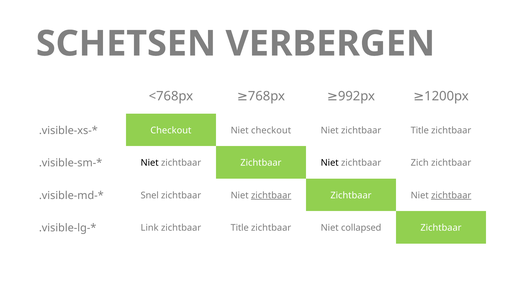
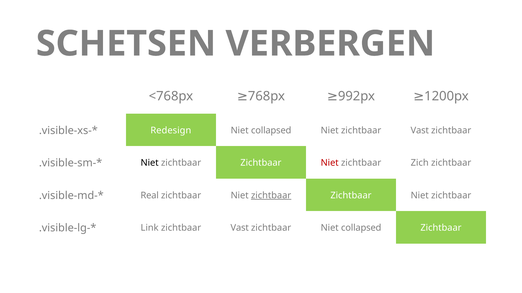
Checkout: Checkout -> Redesign (171, 131)
checkout: checkout -> collapsed (271, 131)
Niet zichtbaar Title: Title -> Vast (420, 131)
Niet colour: black -> red (330, 163)
Snel: Snel -> Real (150, 196)
zichtbaar underline: present -> none (451, 196)
Title: Title -> Vast (240, 228)
